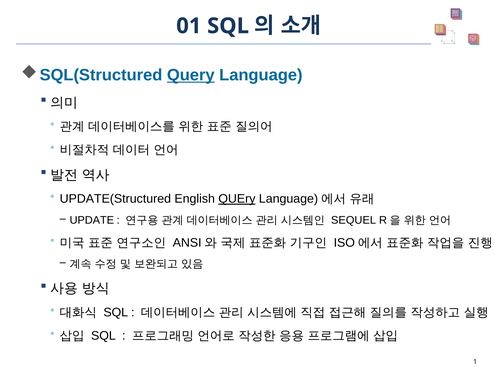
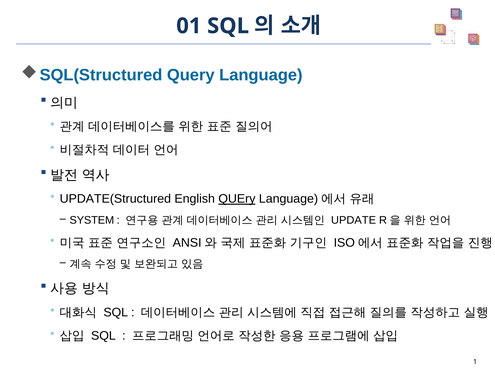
Query underline: present -> none (191, 75)
UPDATE: UPDATE -> SYSTEM (92, 220)
SEQUEL: SEQUEL -> UPDATE (354, 220)
